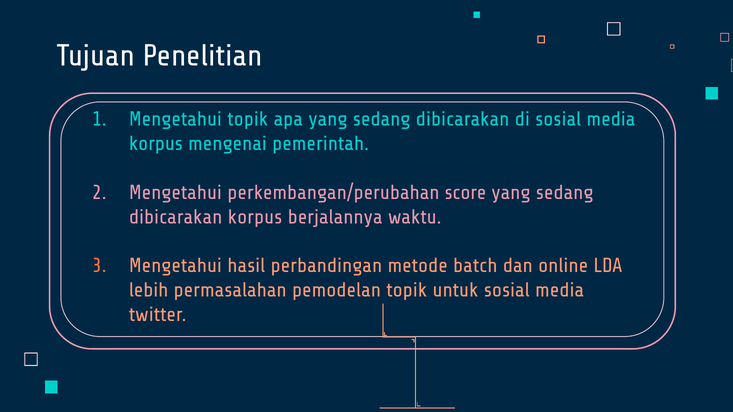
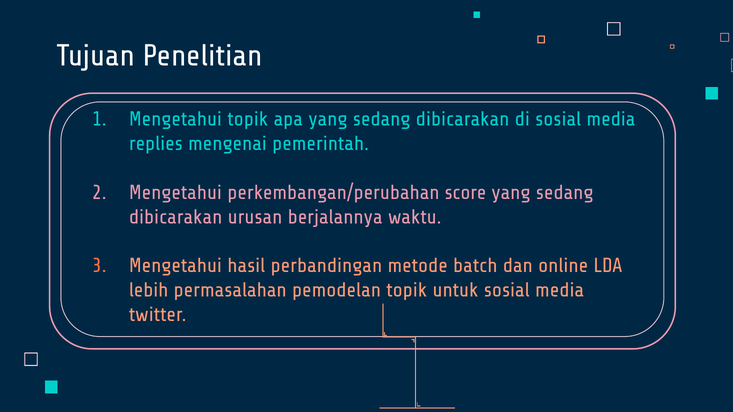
korpus: korpus -> replies (156, 144)
dibicarakan korpus: korpus -> urusan (255, 217)
